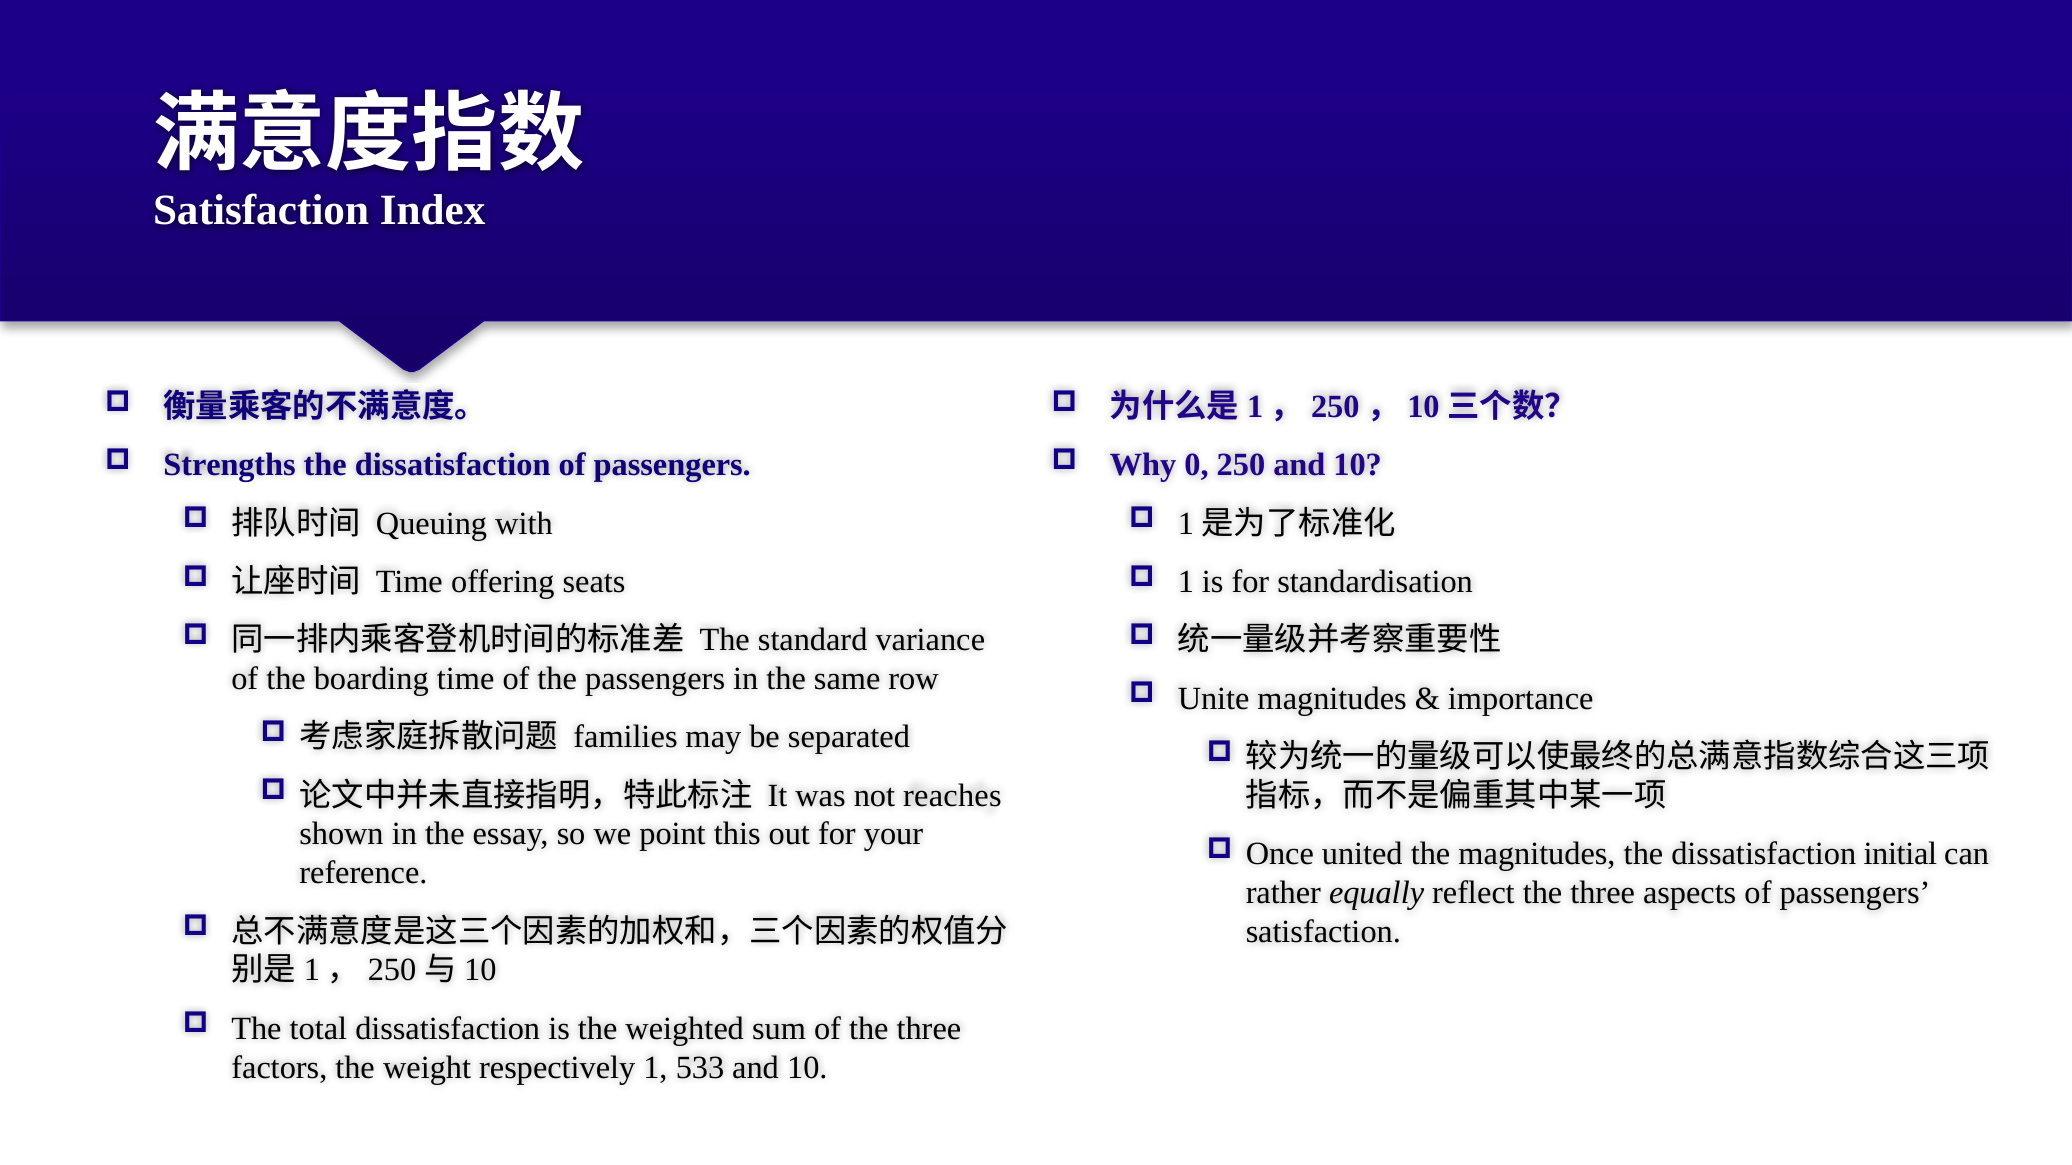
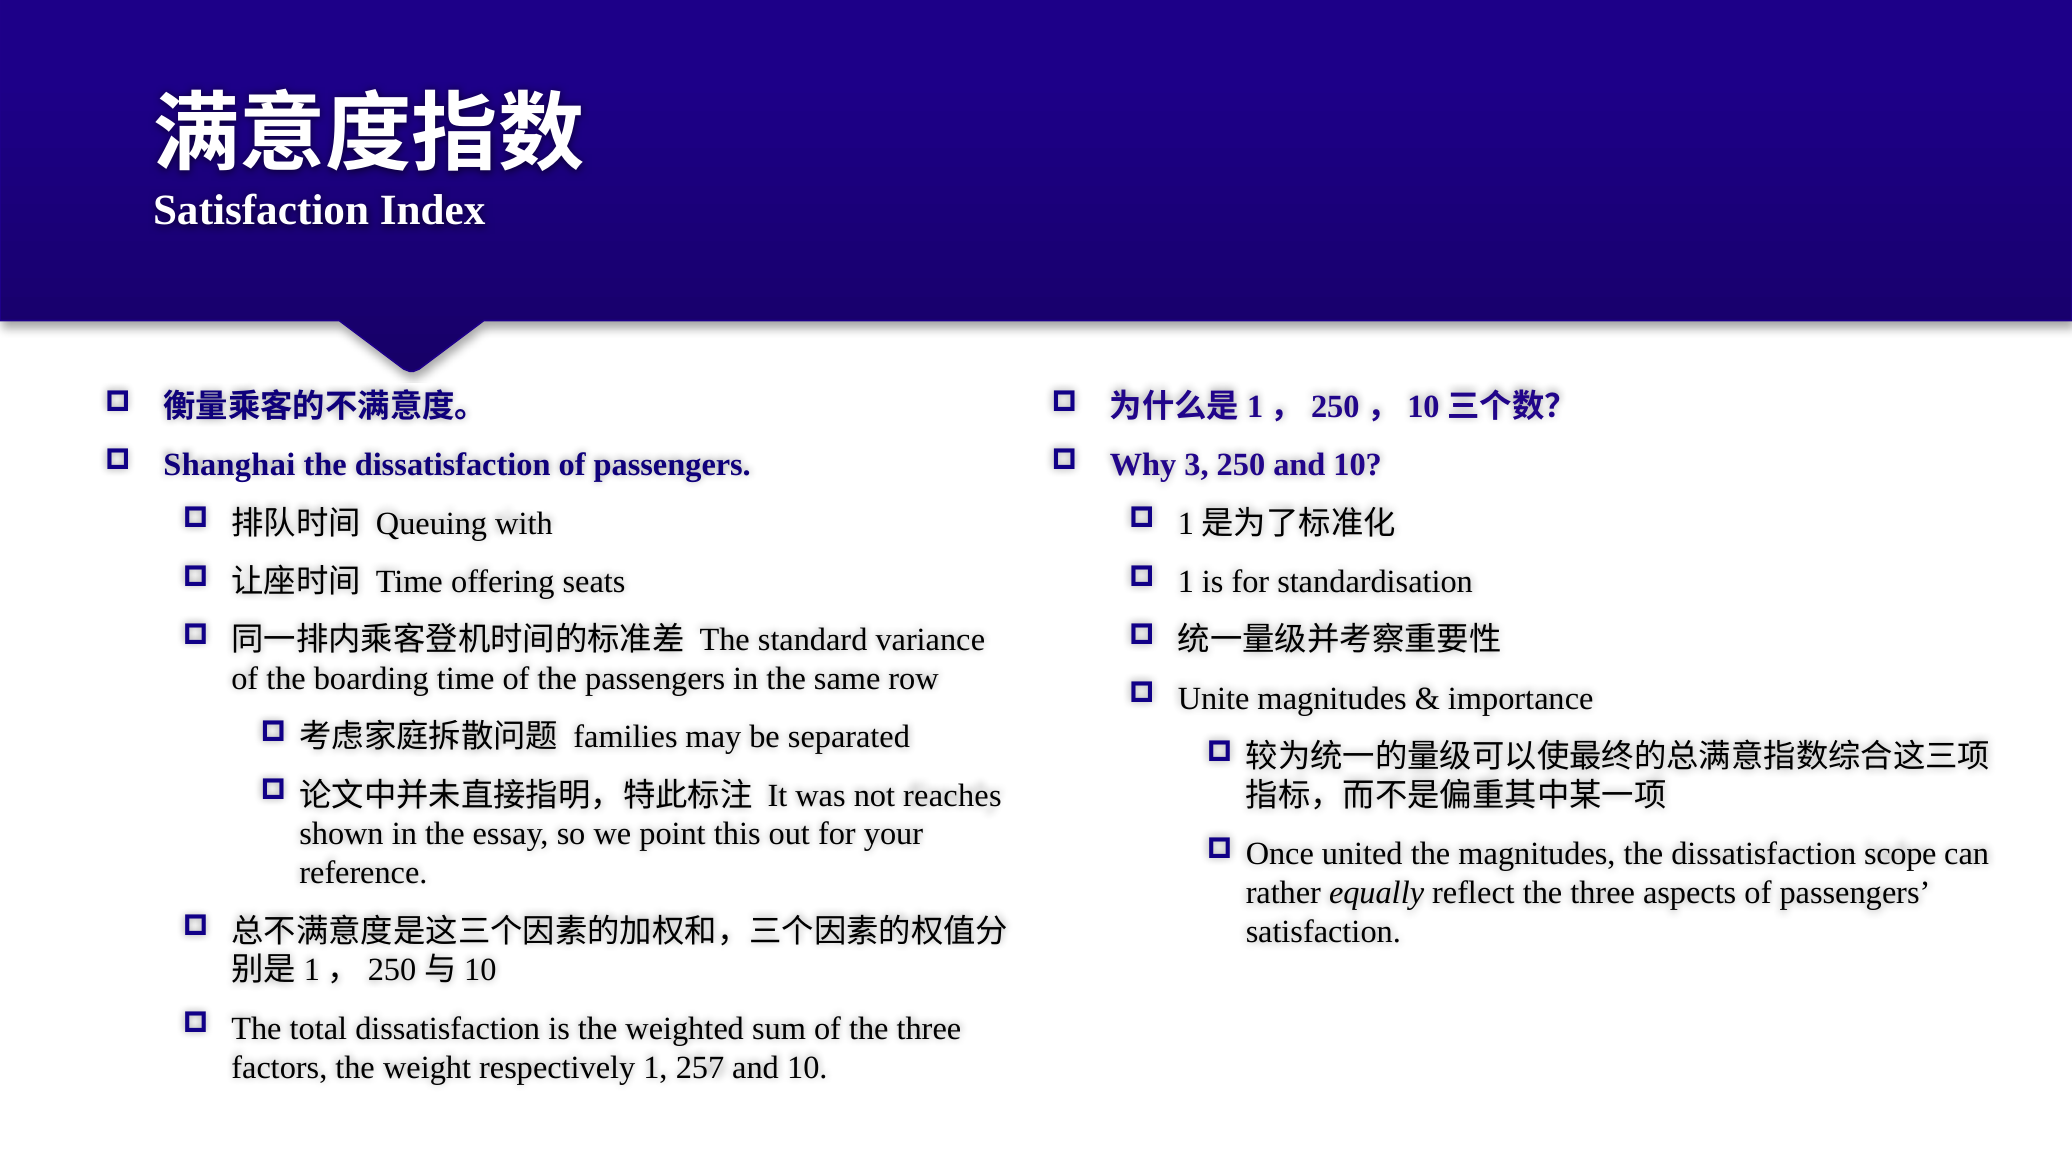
Strengths: Strengths -> Shanghai (229, 465)
0: 0 -> 3 (1196, 465)
initial: initial -> scope (1900, 854)
533: 533 -> 257 (700, 1068)
